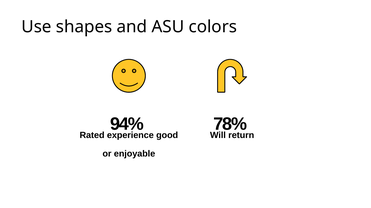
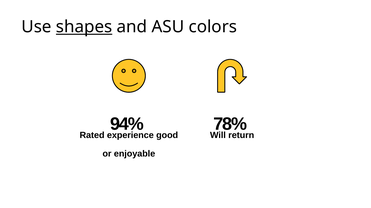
shapes underline: none -> present (84, 27)
